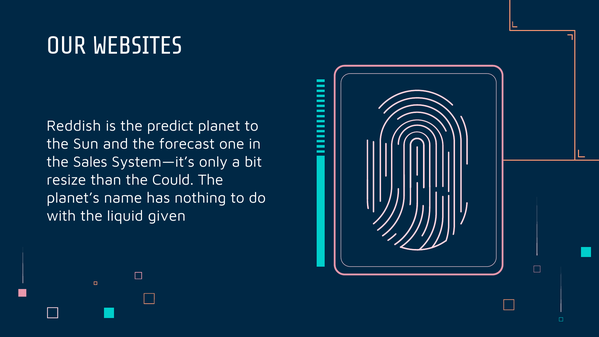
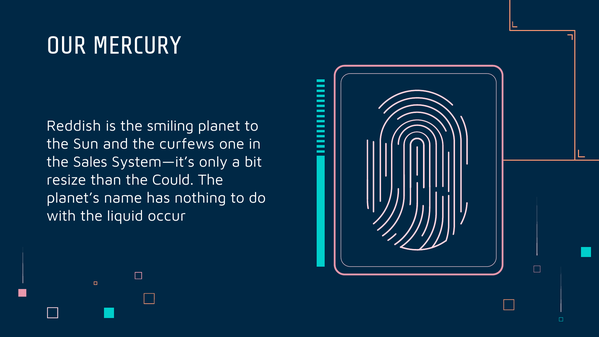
WEBSITES: WEBSITES -> MERCURY (137, 46)
predict: predict -> smiling (170, 126)
forecast: forecast -> curfews (187, 144)
given: given -> occur (167, 216)
